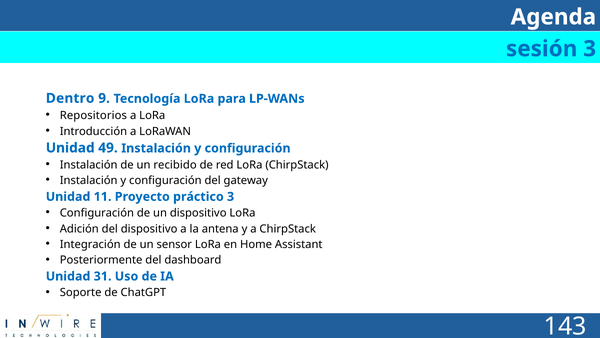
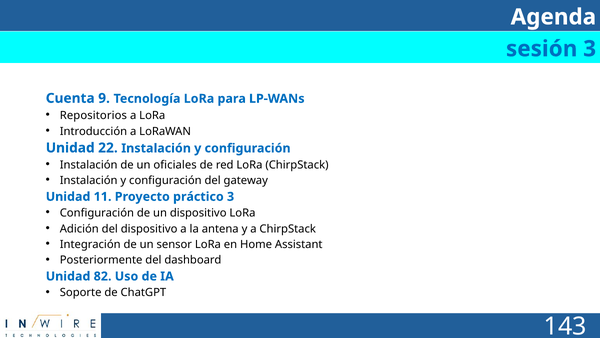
Dentro: Dentro -> Cuenta (70, 98)
49: 49 -> 22 (108, 148)
recibido: recibido -> oficiales (175, 165)
31: 31 -> 82 (103, 276)
